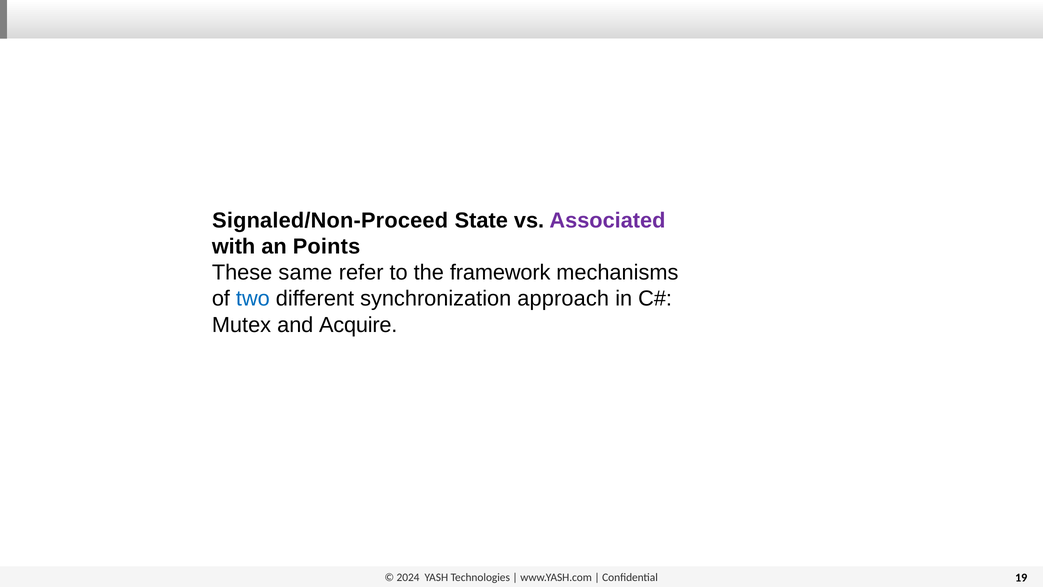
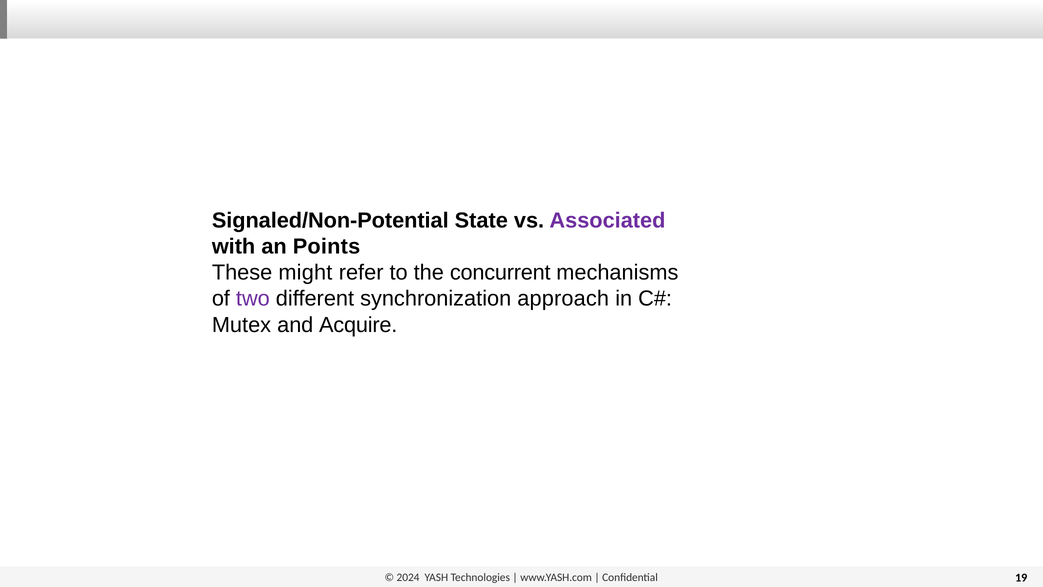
Signaled/Non-Proceed: Signaled/Non-Proceed -> Signaled/Non-Potential (330, 220)
same: same -> might (305, 273)
framework: framework -> concurrent (500, 273)
two colour: blue -> purple (253, 299)
